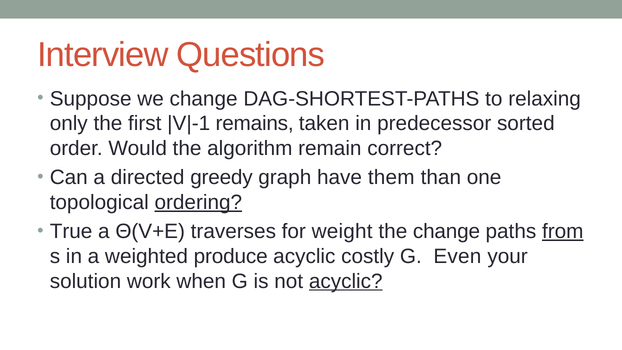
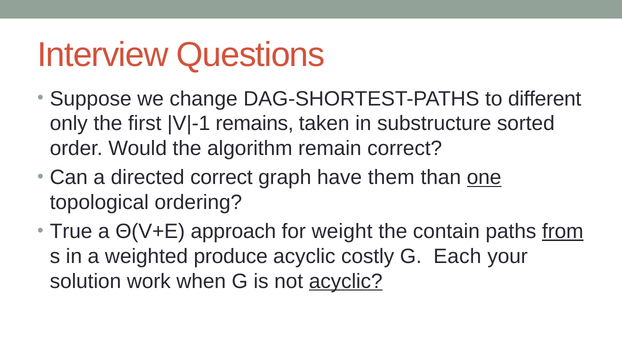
relaxing: relaxing -> different (545, 99)
predecessor: predecessor -> substructure (434, 124)
directed greedy: greedy -> correct (221, 177)
one underline: none -> present (484, 177)
ordering underline: present -> none (198, 202)
traverses: traverses -> approach (233, 231)
the change: change -> contain (446, 231)
Even: Even -> Each (457, 256)
